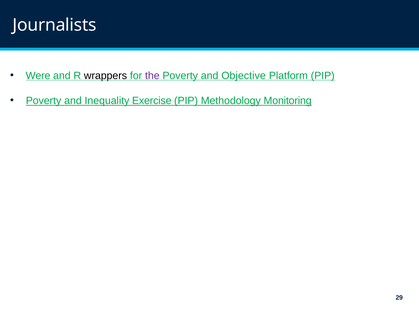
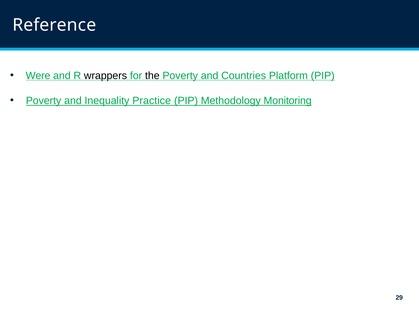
Journalists: Journalists -> Reference (54, 25)
the colour: purple -> black (152, 76)
Objective: Objective -> Countries (244, 76)
Exercise: Exercise -> Practice (152, 101)
